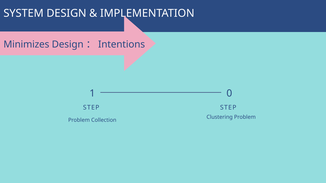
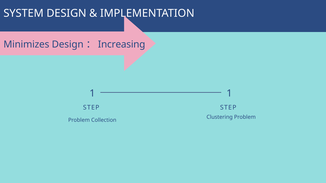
Intentions: Intentions -> Increasing (122, 45)
1 0: 0 -> 1 (229, 94)
